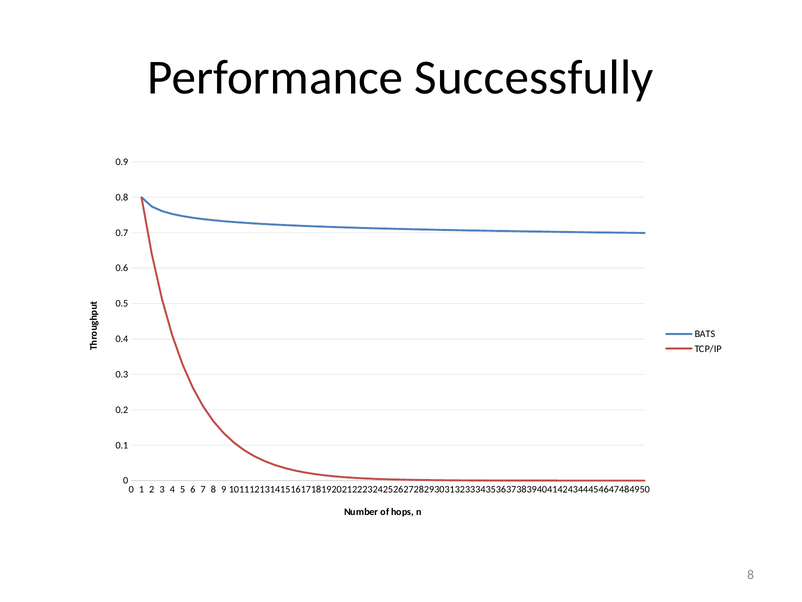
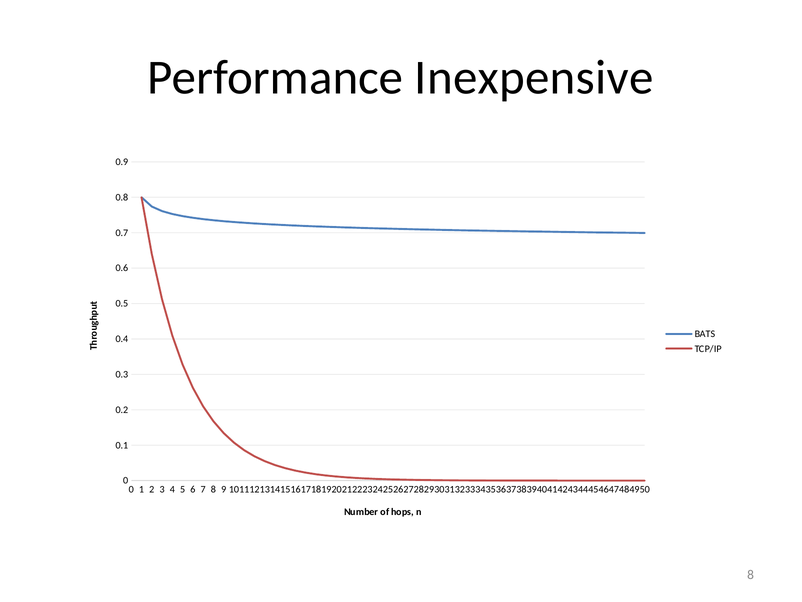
Successfully: Successfully -> Inexpensive (534, 78)
